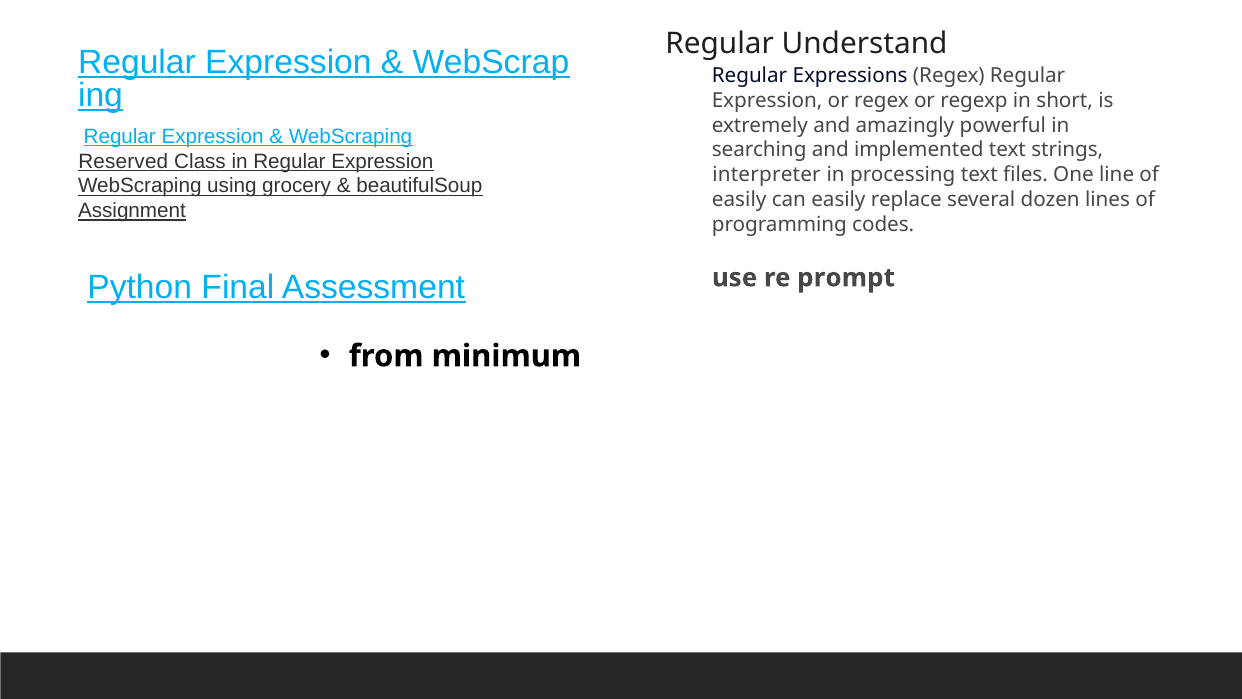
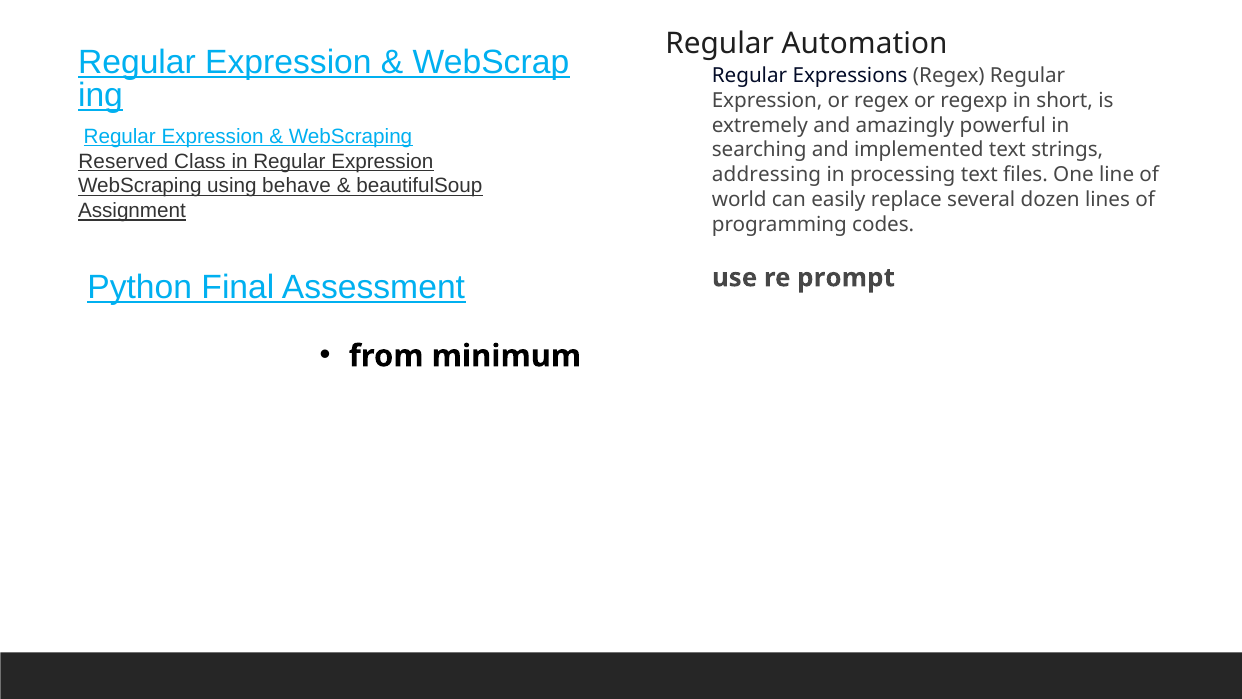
Understand: Understand -> Automation (865, 43)
interpreter: interpreter -> addressing (767, 175)
grocery: grocery -> behave (297, 186)
easily: easily -> world (739, 200)
